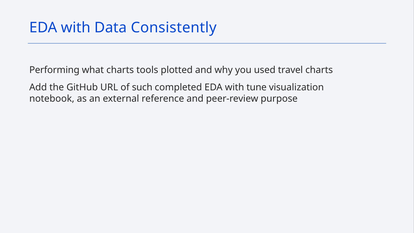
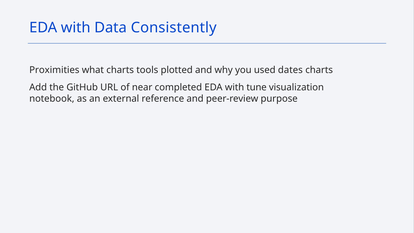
Performing: Performing -> Proximities (54, 70)
travel: travel -> dates (290, 70)
such: such -> near (142, 87)
